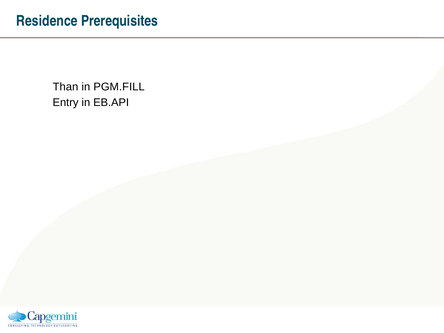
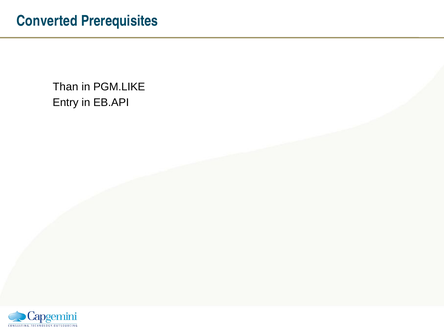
Residence: Residence -> Converted (47, 21)
PGM.FILL: PGM.FILL -> PGM.LIKE (119, 87)
